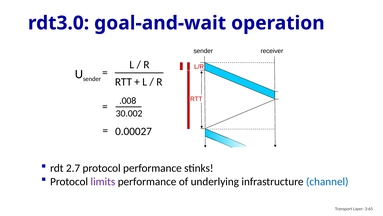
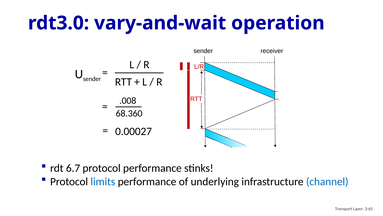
goal-and-wait: goal-and-wait -> vary-and-wait (160, 23)
30.002: 30.002 -> 68.360 (129, 113)
2.7: 2.7 -> 6.7 (73, 168)
limits colour: purple -> blue (103, 181)
